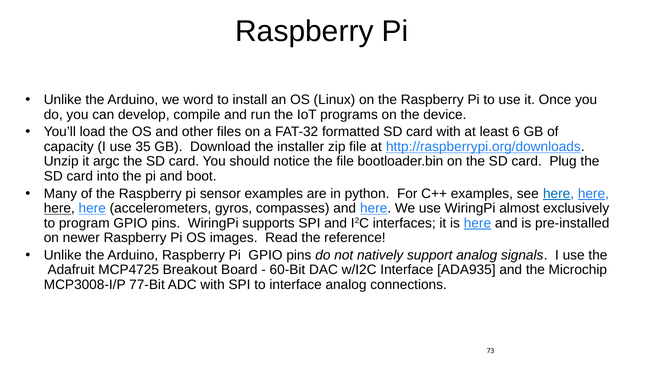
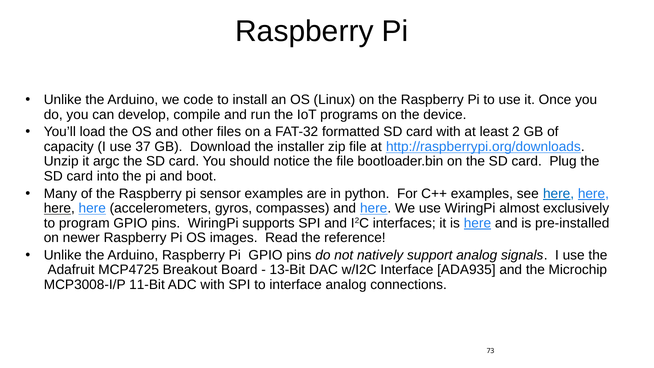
word: word -> code (198, 100)
6: 6 -> 2 (516, 132)
35: 35 -> 37 (143, 147)
60-Bit: 60-Bit -> 13-Bit (287, 270)
77-Bit: 77-Bit -> 11-Bit (147, 285)
